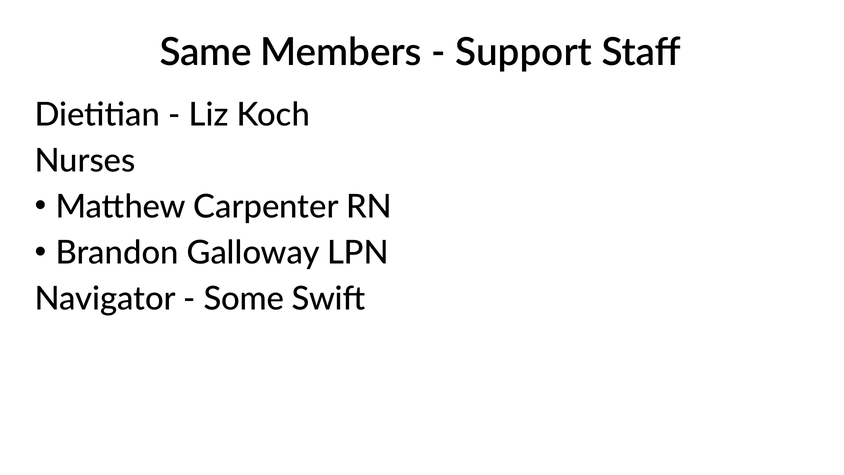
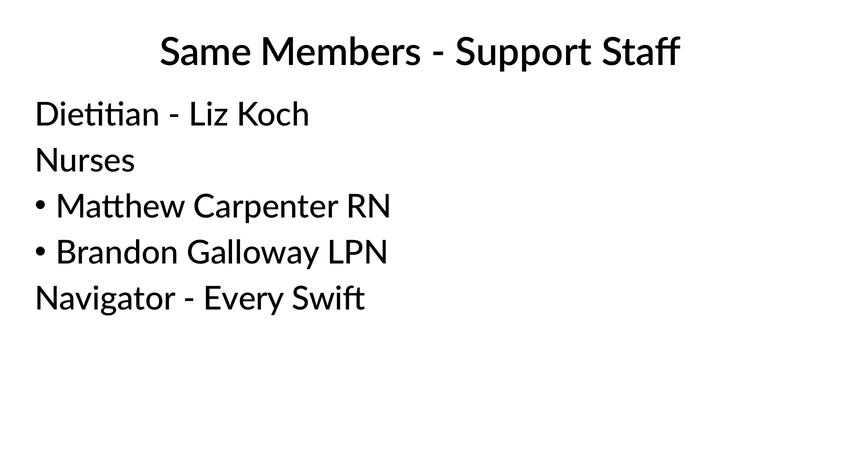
Some: Some -> Every (244, 299)
